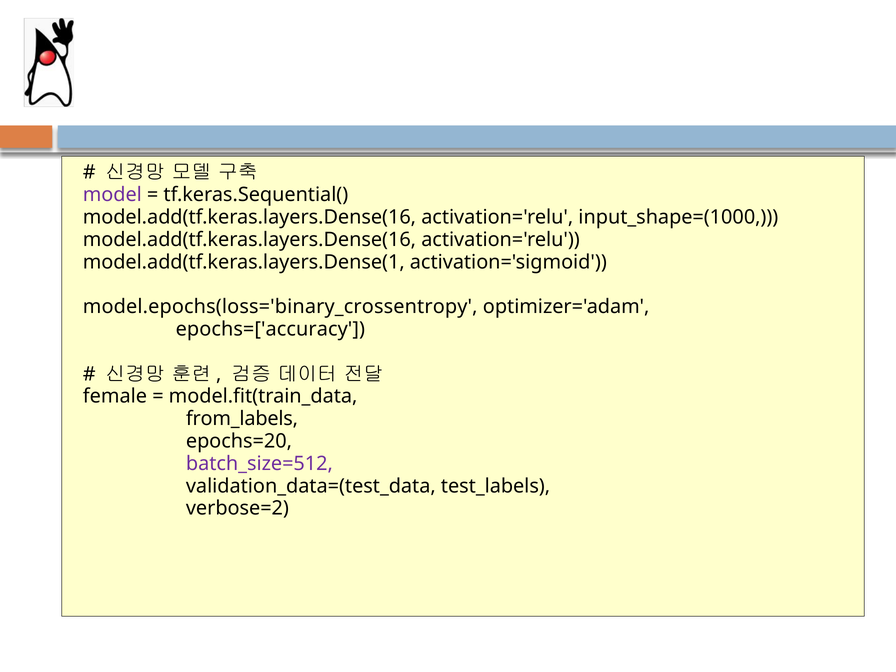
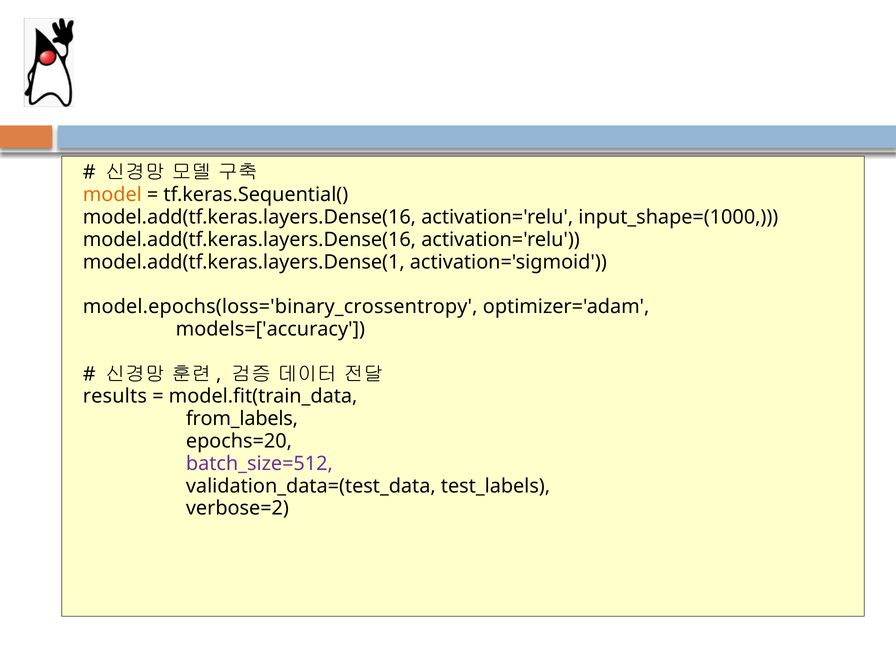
model colour: purple -> orange (112, 195)
epochs=['accuracy: epochs=['accuracy -> models=['accuracy (270, 329)
female: female -> results (115, 396)
